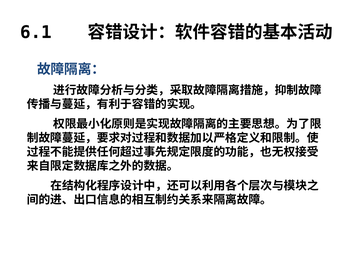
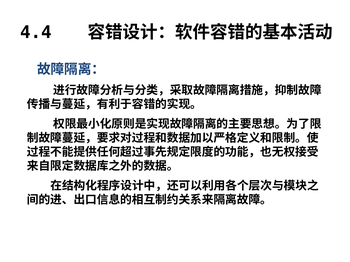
6.1: 6.1 -> 4.4 (36, 32)
